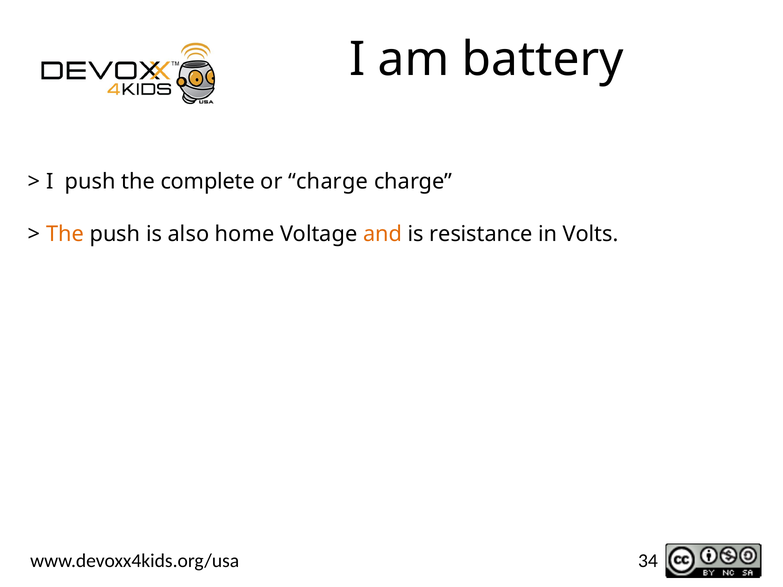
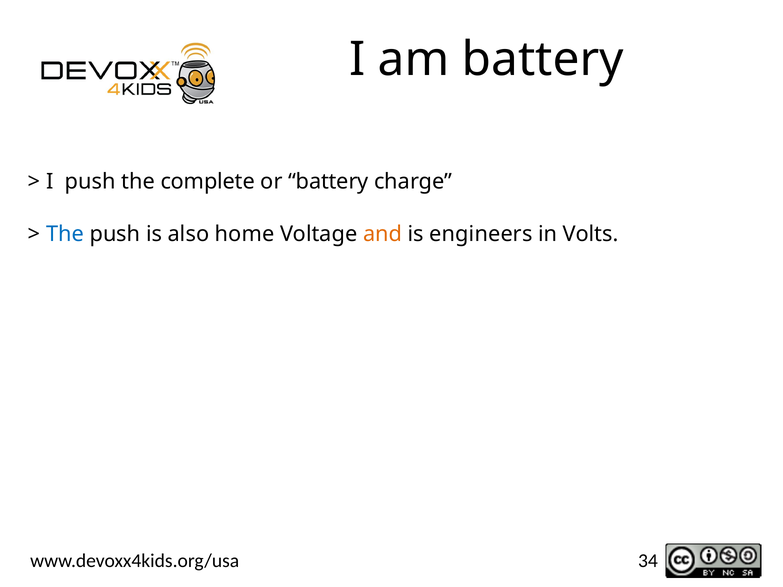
or charge: charge -> battery (328, 182)
The colour: orange -> blue (65, 234)
resistance: resistance -> engineers (481, 234)
